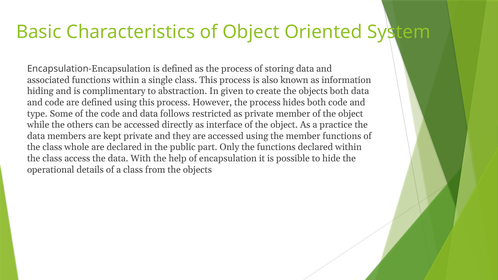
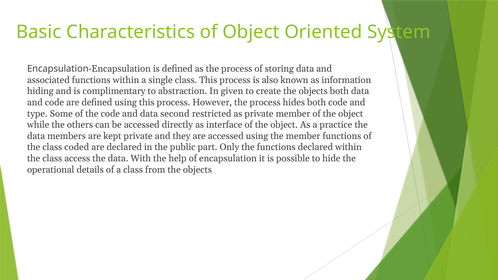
follows: follows -> second (175, 114)
whole: whole -> coded (77, 147)
